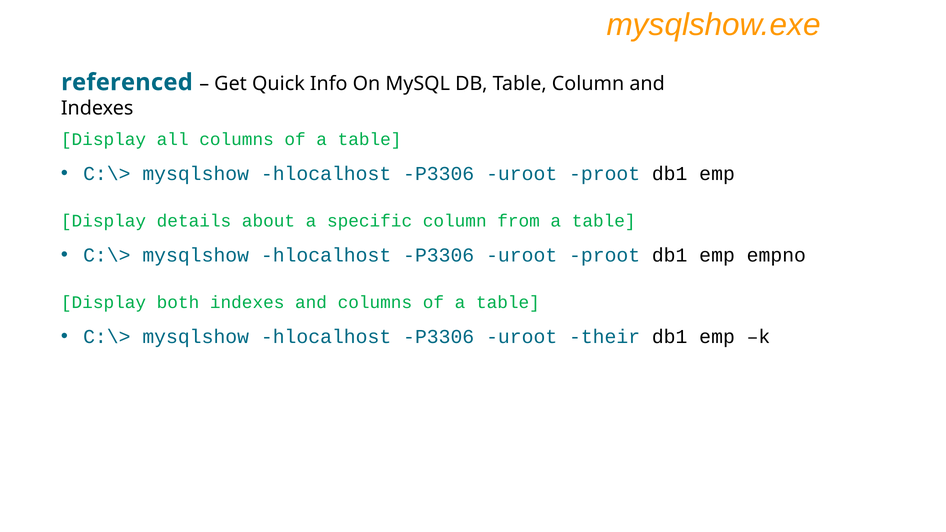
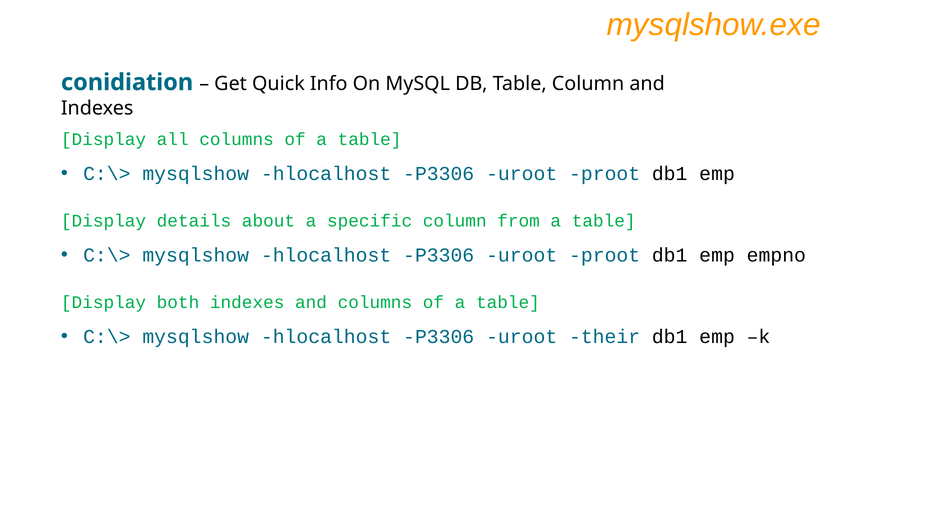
referenced: referenced -> conidiation (127, 82)
